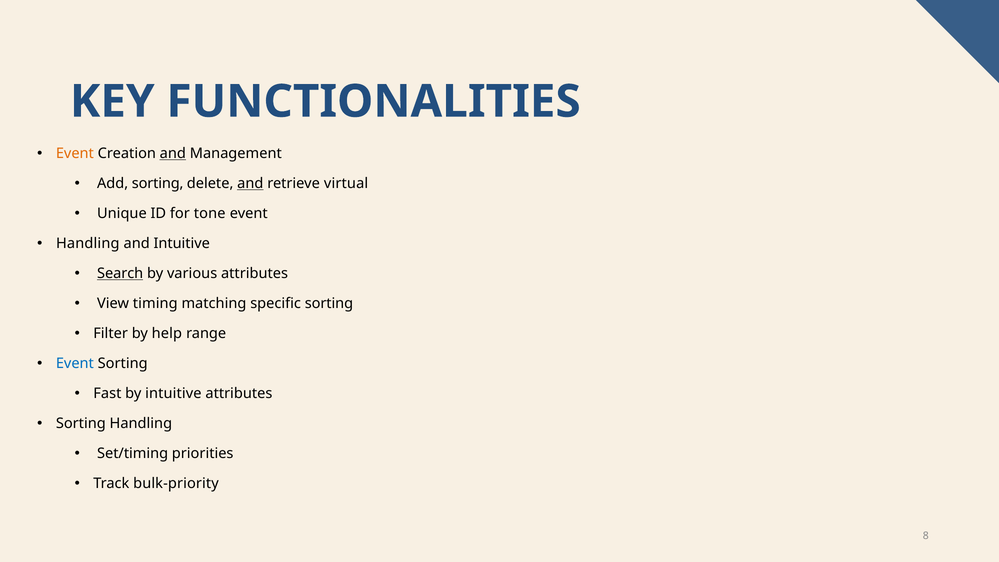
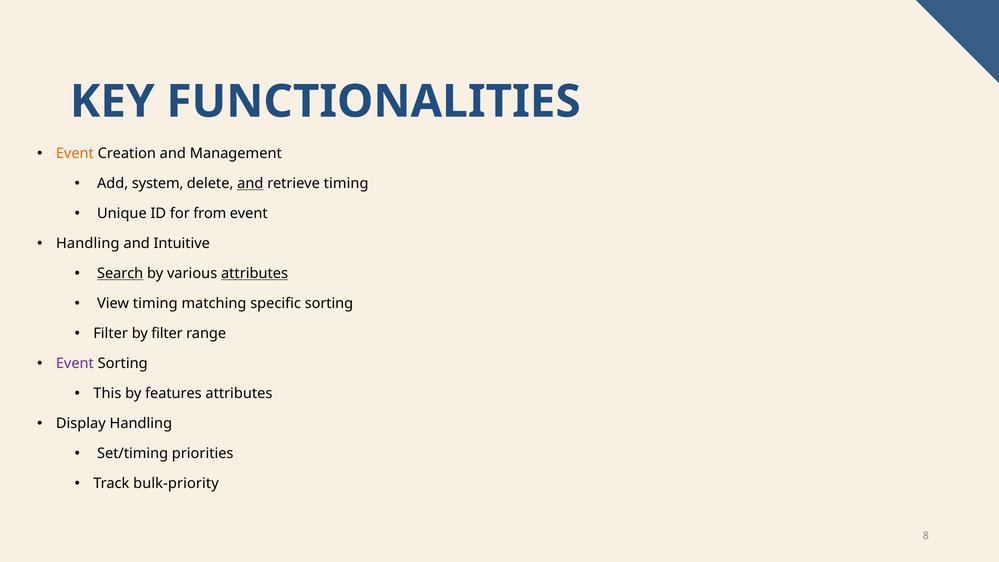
and underline: present -> none (173, 154)
Add sorting: sorting -> system (158, 184)
retrieve virtual: virtual -> timing (346, 184)
tone: tone -> from (210, 214)
attributes underline: none -> present (255, 274)
by help: help -> filter (167, 334)
Event colour: blue -> purple (75, 364)
Fast: Fast -> This (107, 393)
by intuitive: intuitive -> features (173, 393)
Sorting: Sorting -> Display (81, 423)
